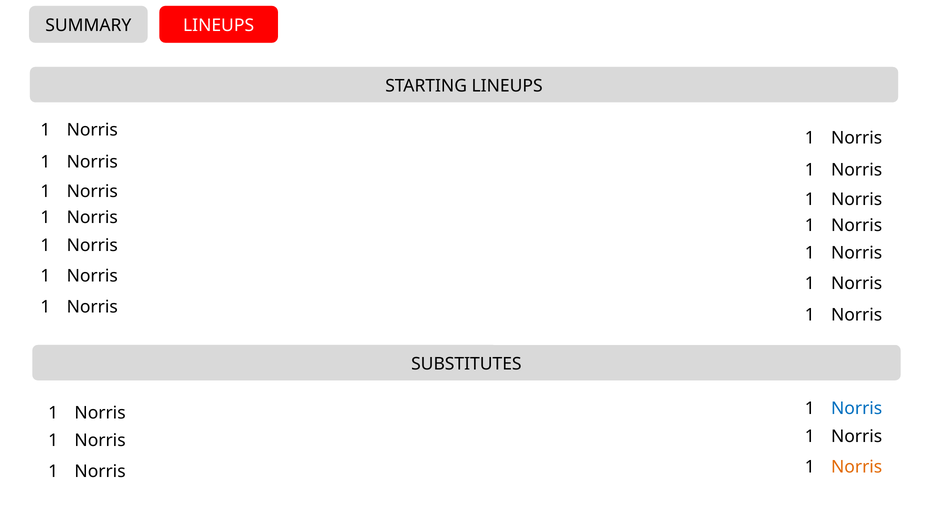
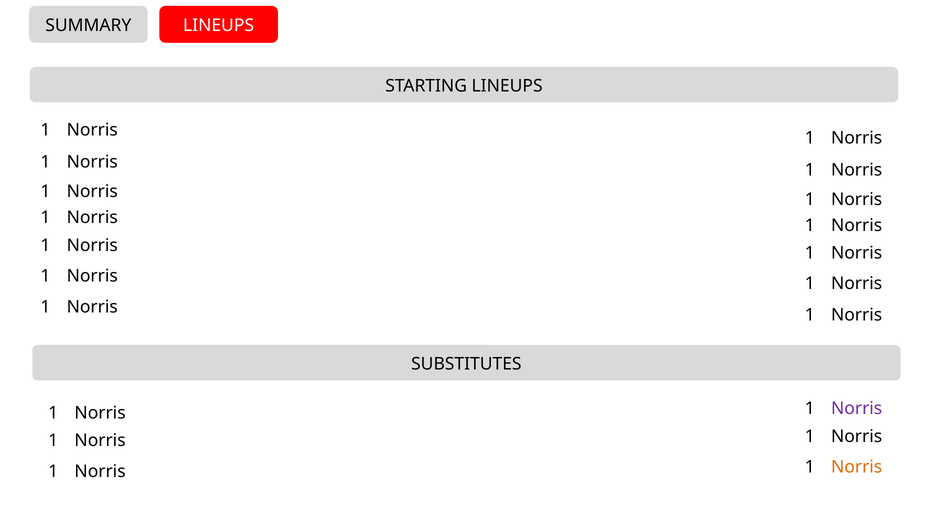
Norris colour: blue -> purple (857, 408)
